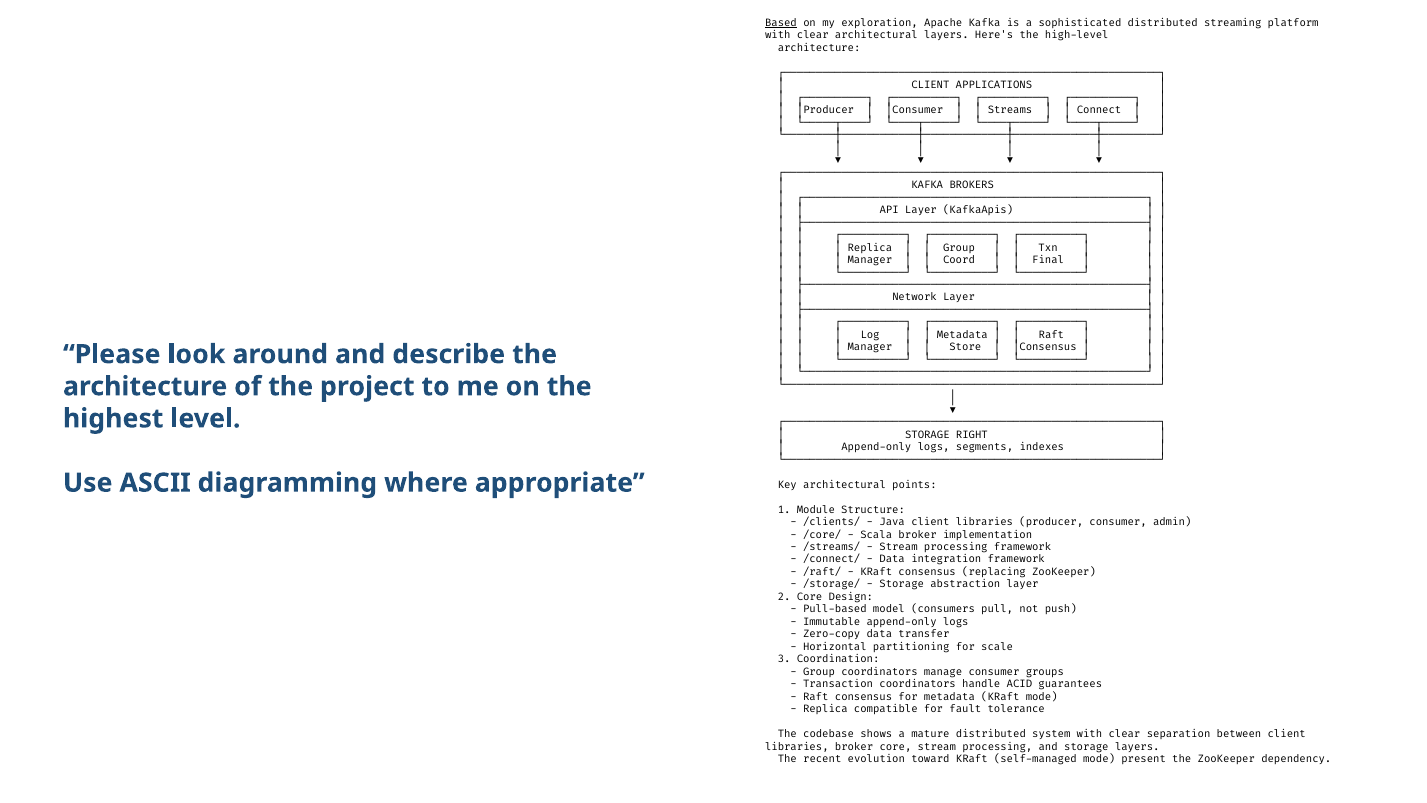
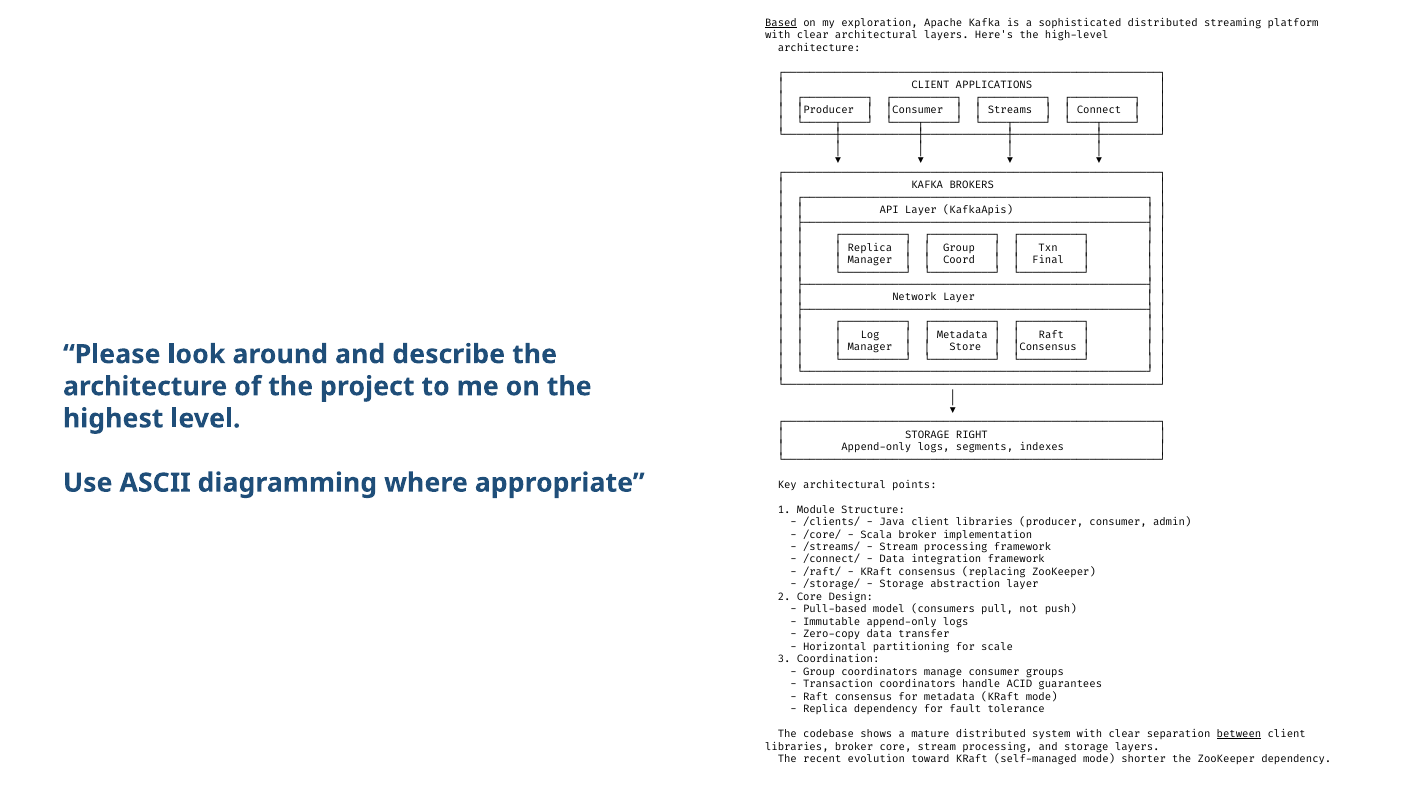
Replica compatible: compatible -> dependency (886, 709)
between underline: none -> present (1239, 734)
present: present -> shorter (1144, 759)
